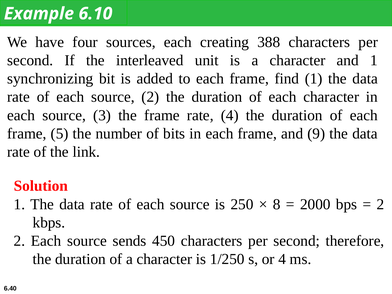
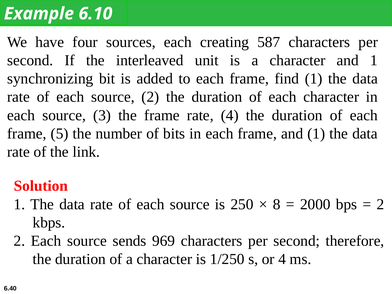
388: 388 -> 587 (269, 42)
frame and 9: 9 -> 1 (316, 134)
450: 450 -> 969 (164, 241)
